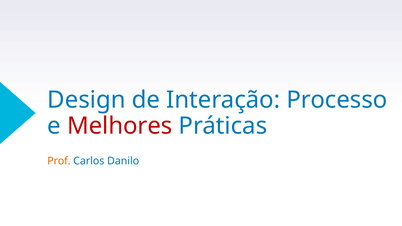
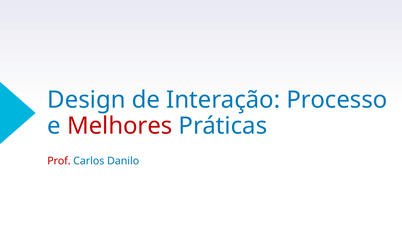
Prof colour: orange -> red (59, 161)
